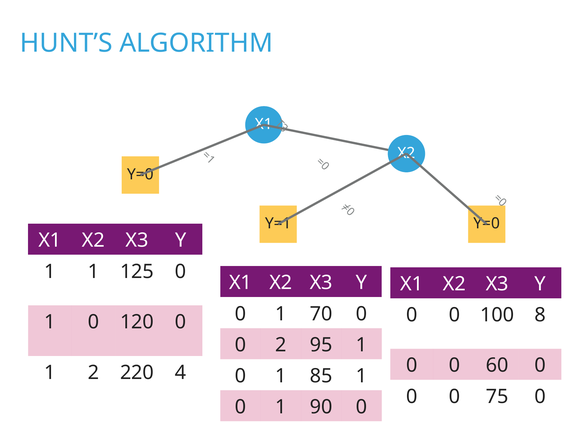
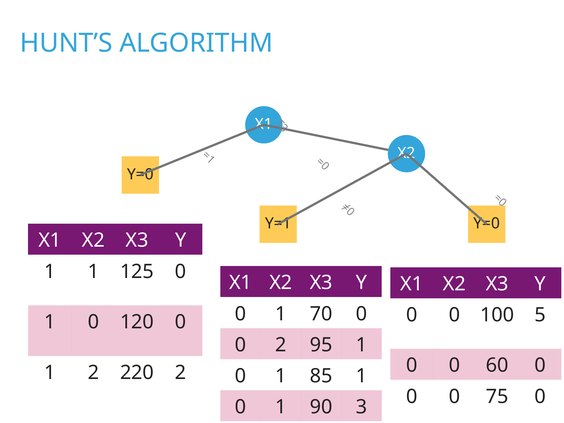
8: 8 -> 5 (540, 315)
220 4: 4 -> 2 (181, 373)
90 0: 0 -> 3 (362, 407)
